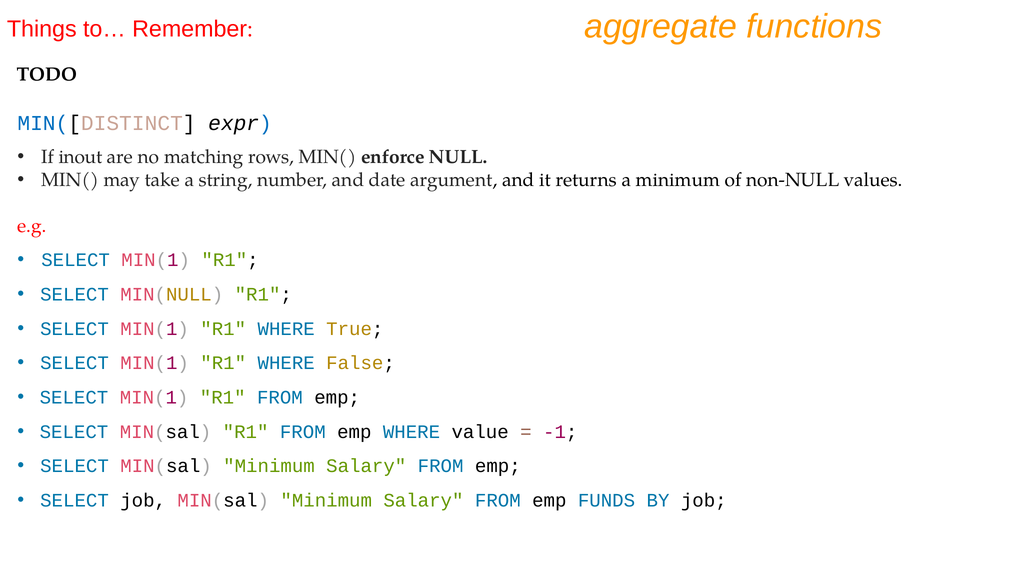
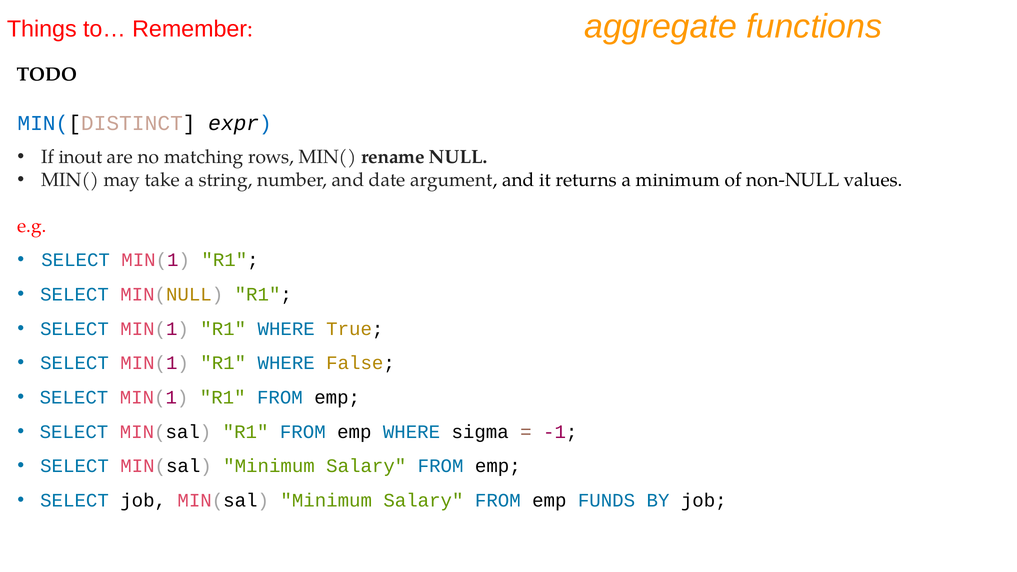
enforce: enforce -> rename (393, 157)
value: value -> sigma (480, 432)
